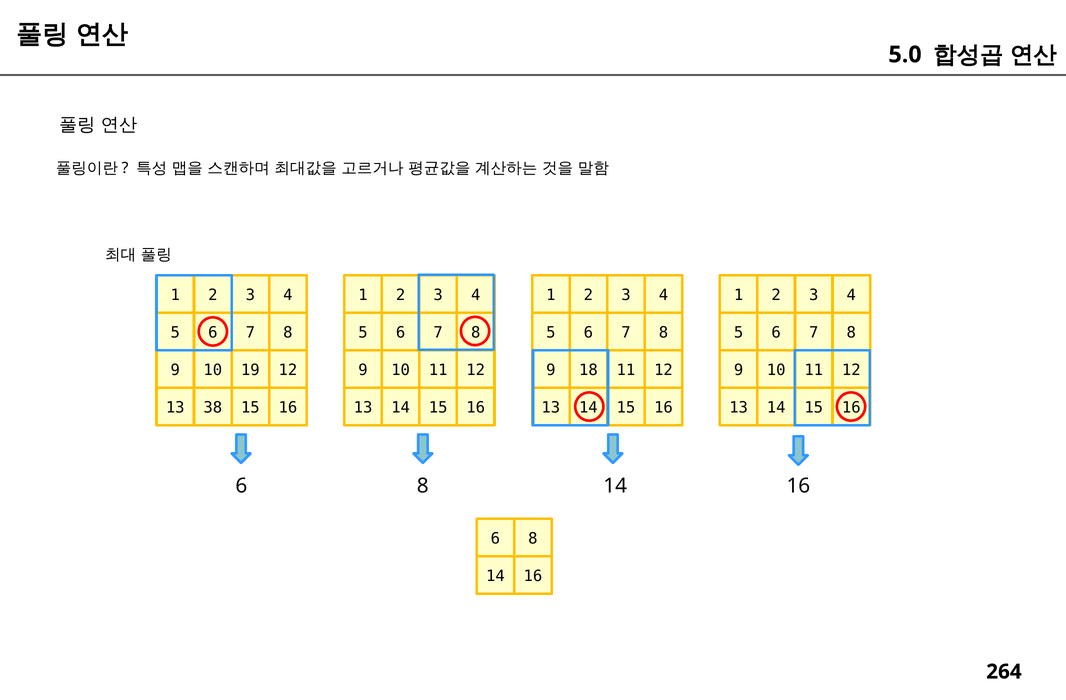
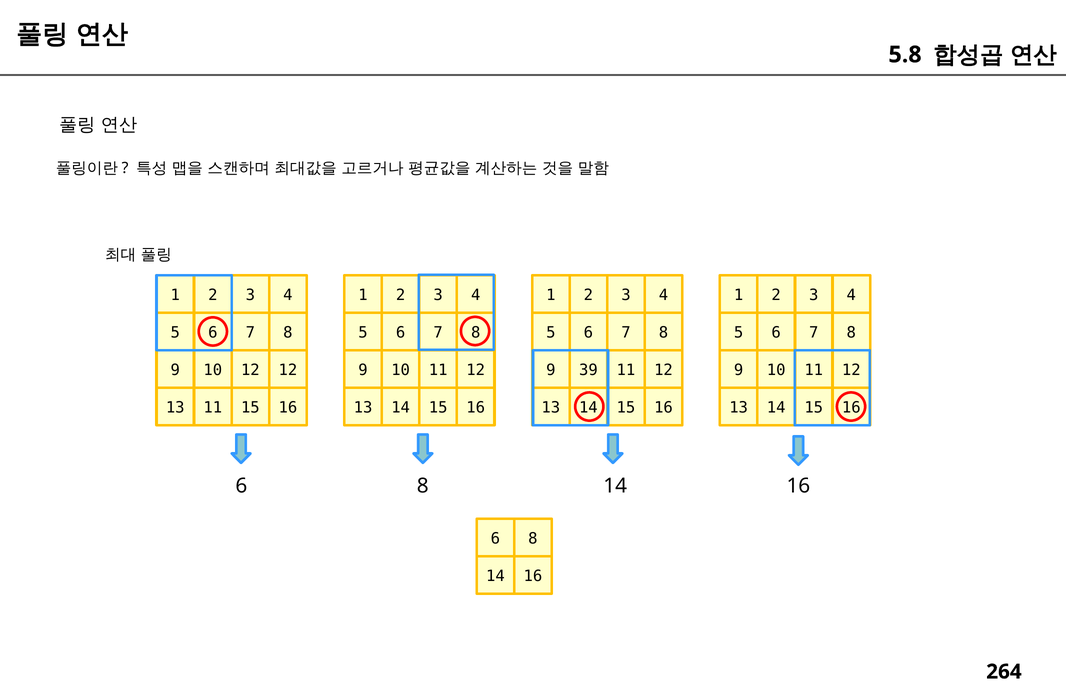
5.0: 5.0 -> 5.8 (905, 55)
10 19: 19 -> 12 (250, 370)
18: 18 -> 39 (588, 370)
13 38: 38 -> 11 (213, 408)
